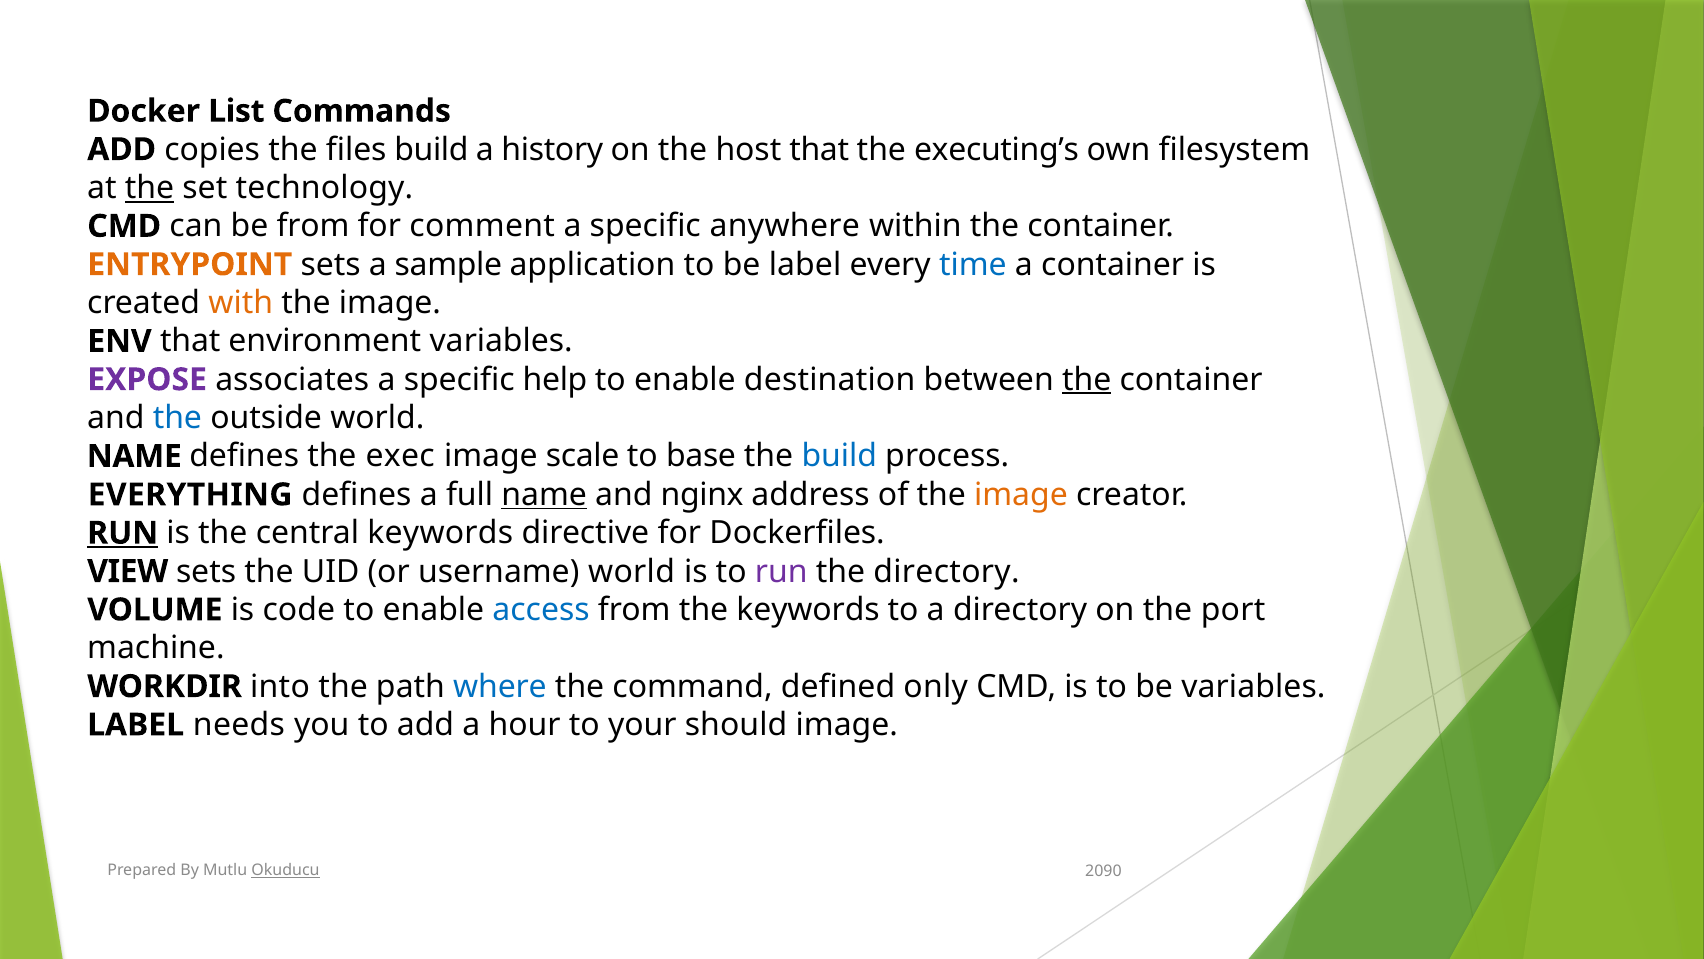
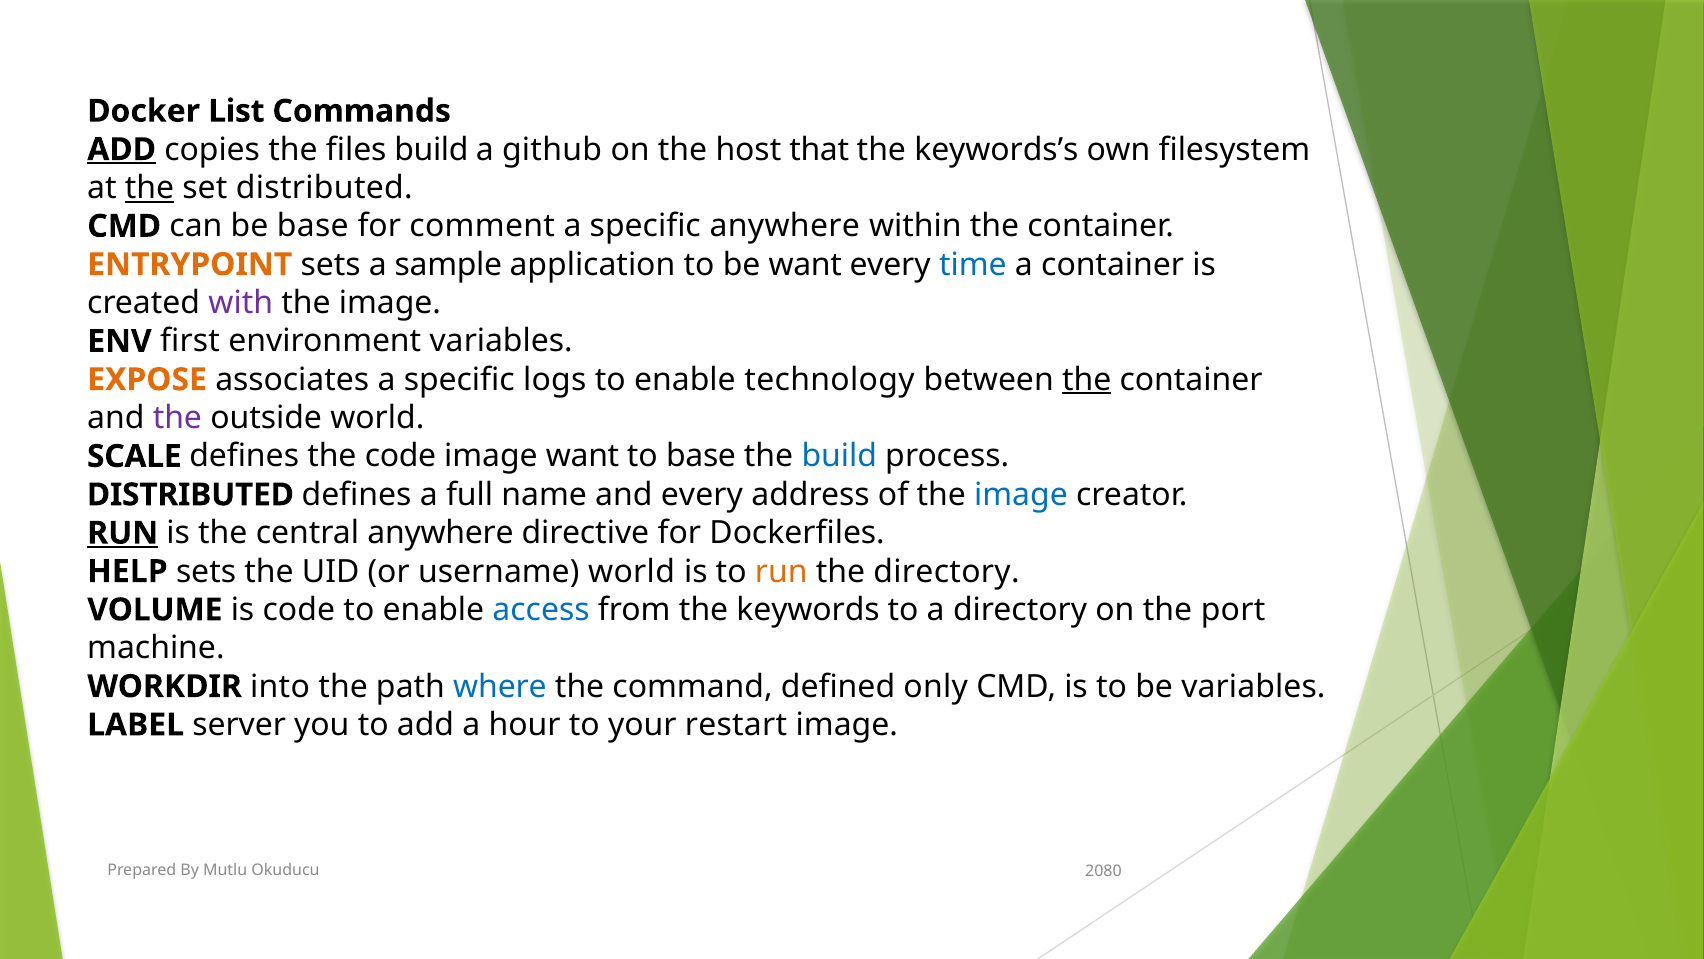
ADD underline: none -> present (122, 149)
history: history -> github (552, 149)
executing’s: executing’s -> keywords’s (996, 149)
set technology: technology -> distributed (324, 188)
be from: from -> base (313, 226)
be label: label -> want (805, 264)
with colour: orange -> purple (241, 303)
ENV that: that -> first (190, 341)
EXPOSE colour: purple -> orange (147, 379)
help: help -> logs (555, 379)
destination: destination -> technology (830, 379)
the colour: blue -> purple (177, 418)
NAME: NAME -> SCALE (134, 456)
the exec: exec -> code (400, 456)
image scale: scale -> want (583, 456)
EVERYTHING: EVERYTHING -> DISTRIBUTED (190, 495)
name underline: present -> none (544, 495)
and nginx: nginx -> every (702, 495)
image colour: orange -> blue (1021, 495)
central keywords: keywords -> anywhere (441, 533)
VIEW: VIEW -> HELP (127, 571)
run colour: purple -> orange (781, 571)
needs: needs -> server (239, 725)
should: should -> restart (736, 725)
Okuducu underline: present -> none (285, 870)
2090: 2090 -> 2080 (1103, 871)
